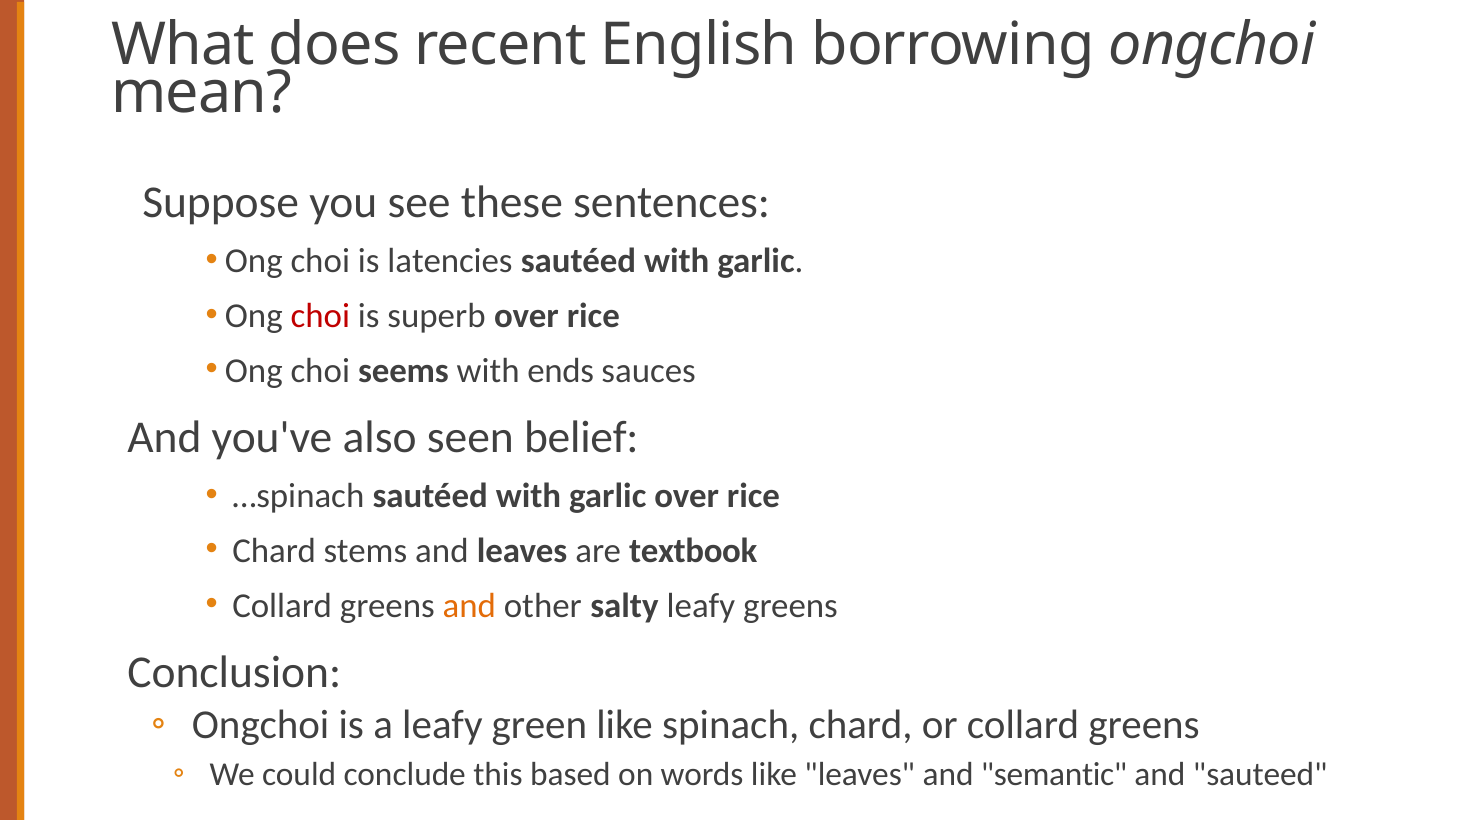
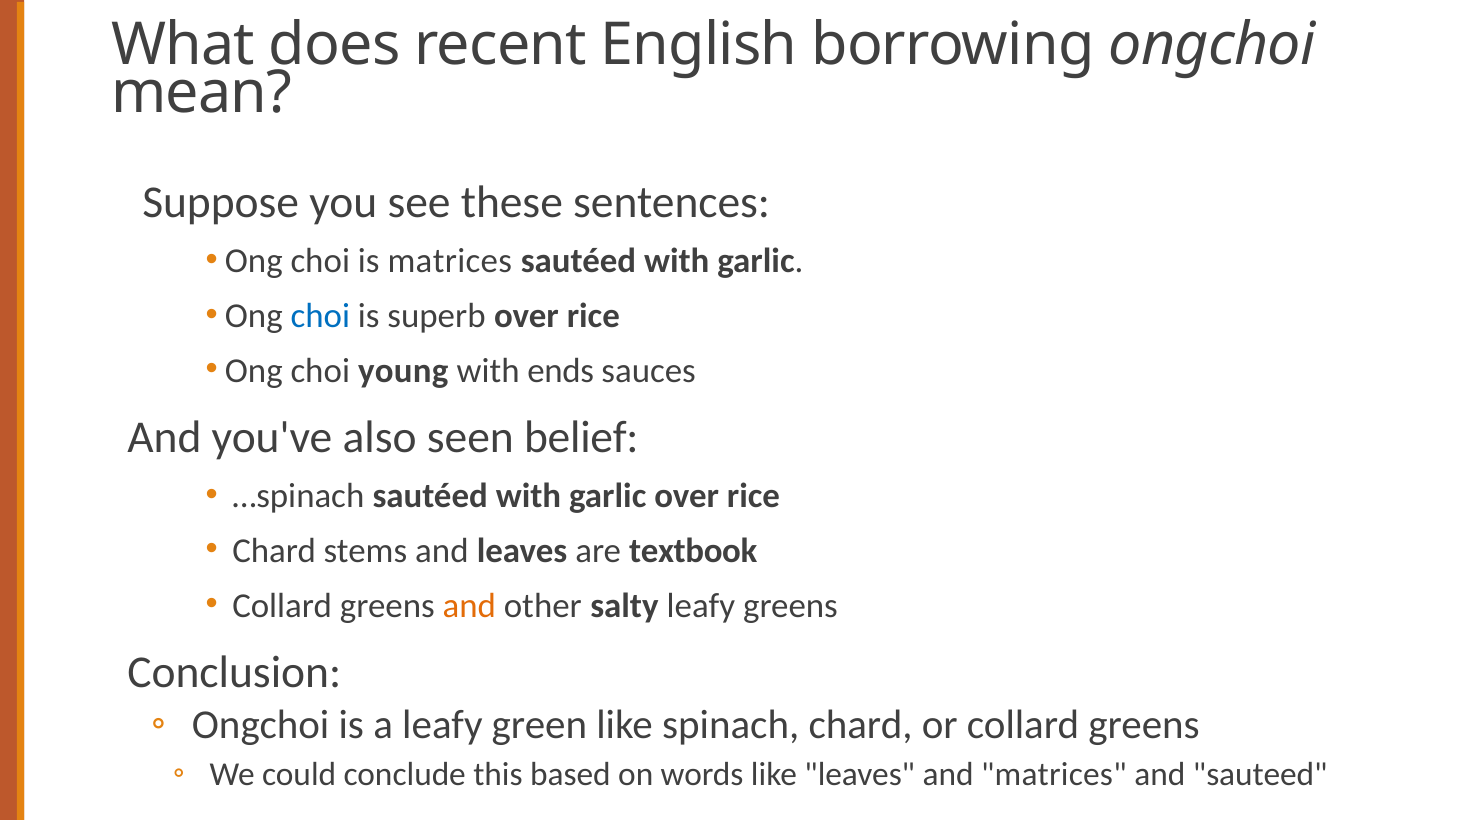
is latencies: latencies -> matrices (450, 261)
choi colour: red -> blue (320, 316)
seems: seems -> young (403, 371)
and semantic: semantic -> matrices (1054, 774)
